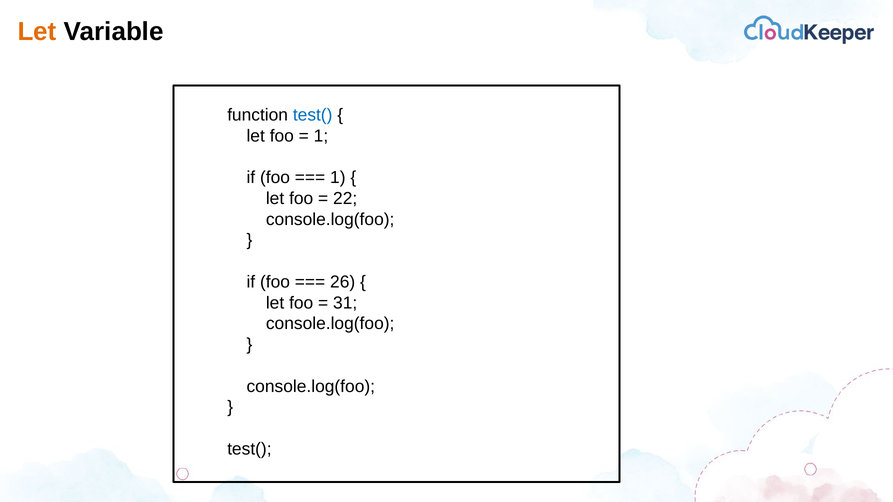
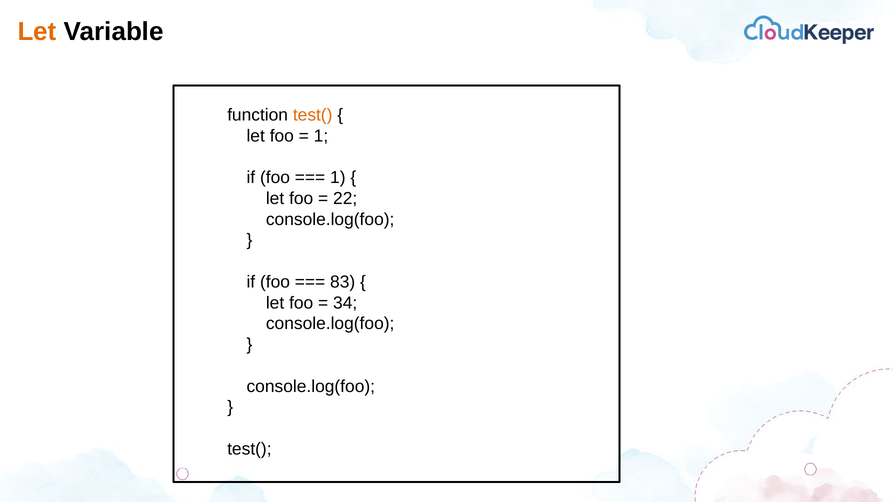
test( colour: blue -> orange (313, 115)
26: 26 -> 83 (343, 282)
31: 31 -> 34 (345, 303)
